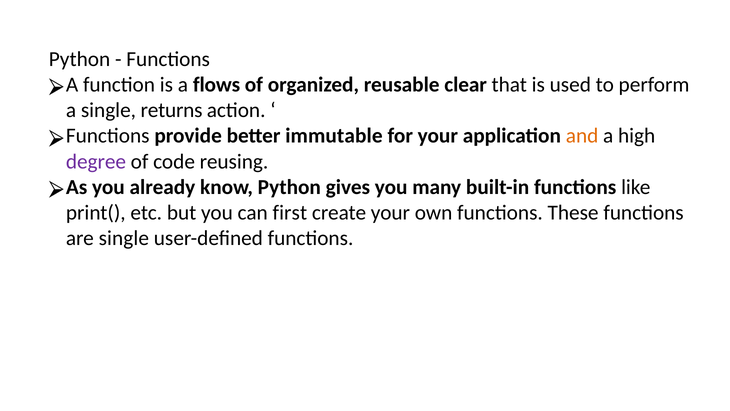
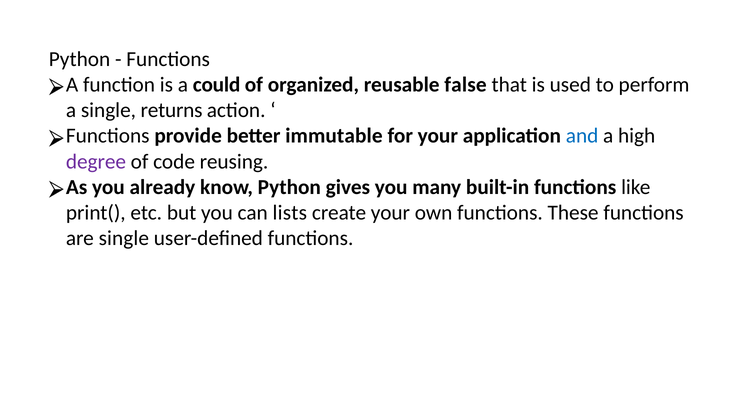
flows: flows -> could (217, 85)
clear: clear -> false (465, 85)
and colour: orange -> blue (582, 136)
first: first -> lists (290, 212)
